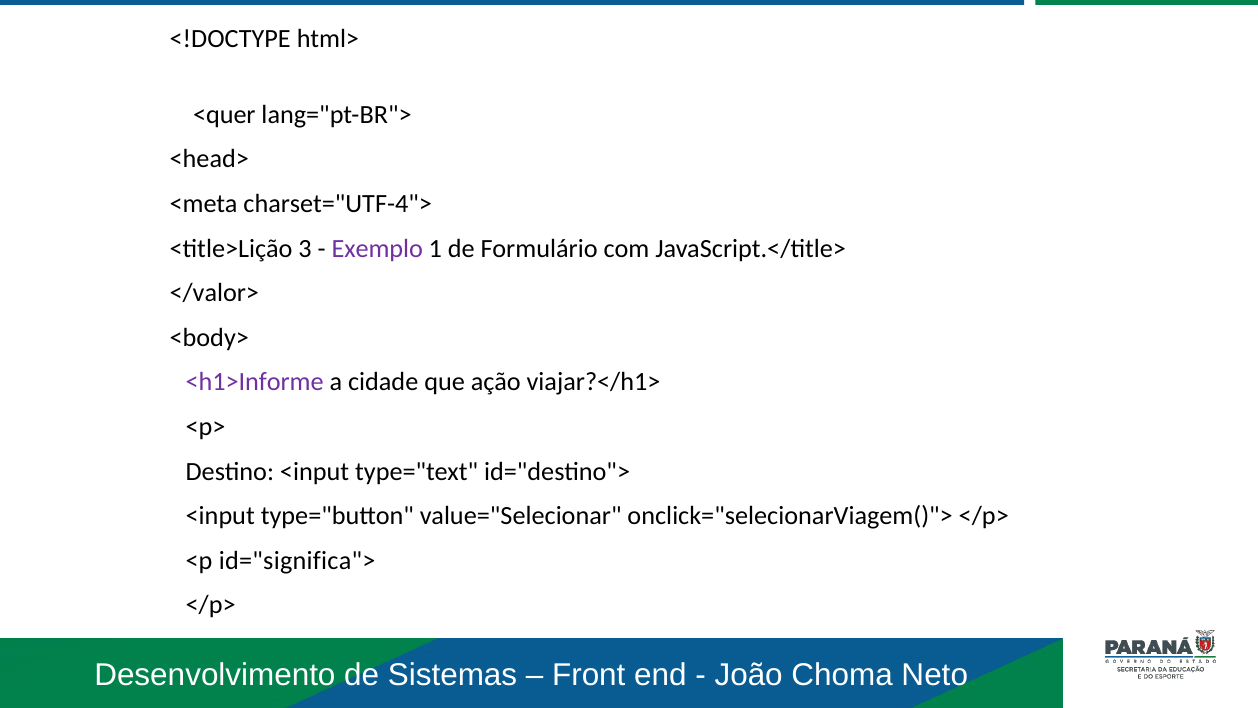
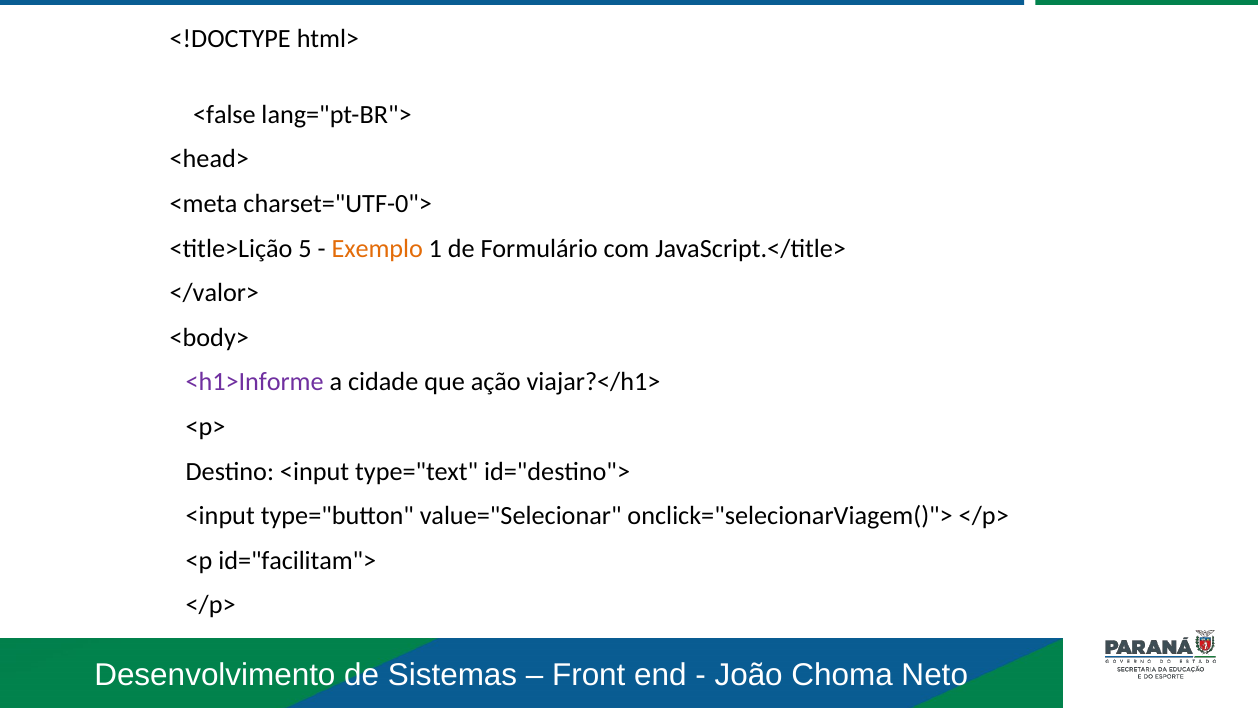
<quer: <quer -> <false (224, 115)
charset="UTF-4">: charset="UTF-4"> -> charset="UTF-0"> (338, 204)
3: 3 -> 5 (305, 248)
Exemplo colour: purple -> orange (377, 248)
id="significa">: id="significa"> -> id="facilitam"> (297, 560)
